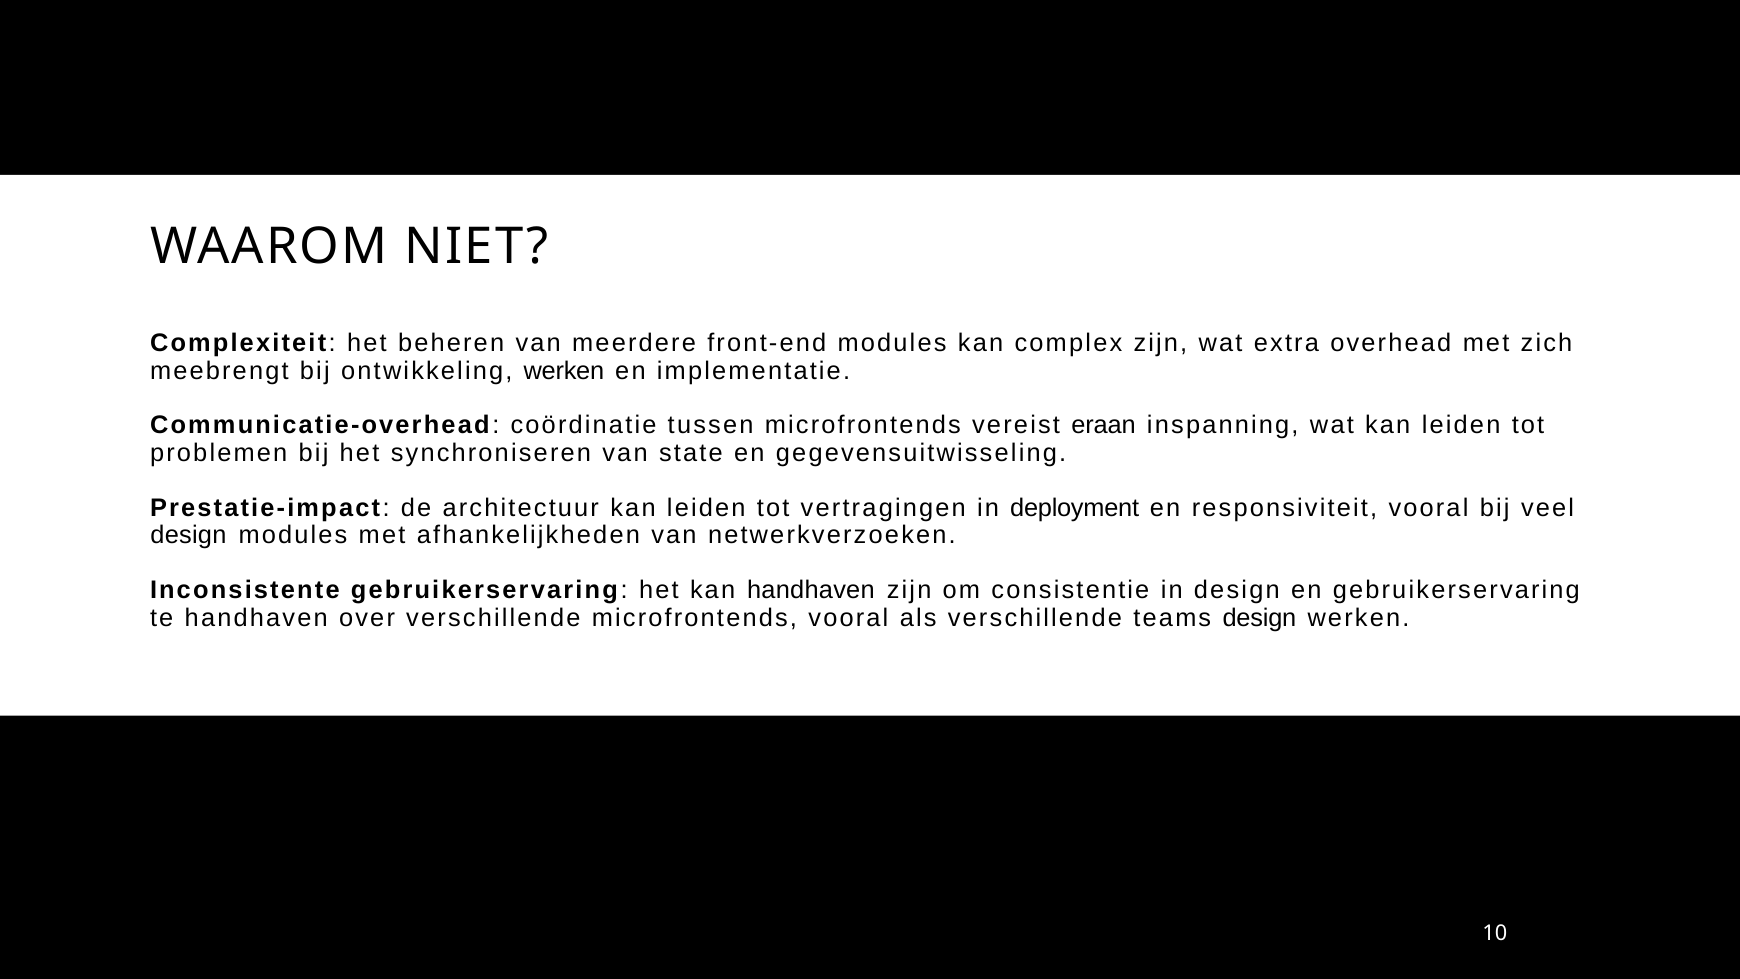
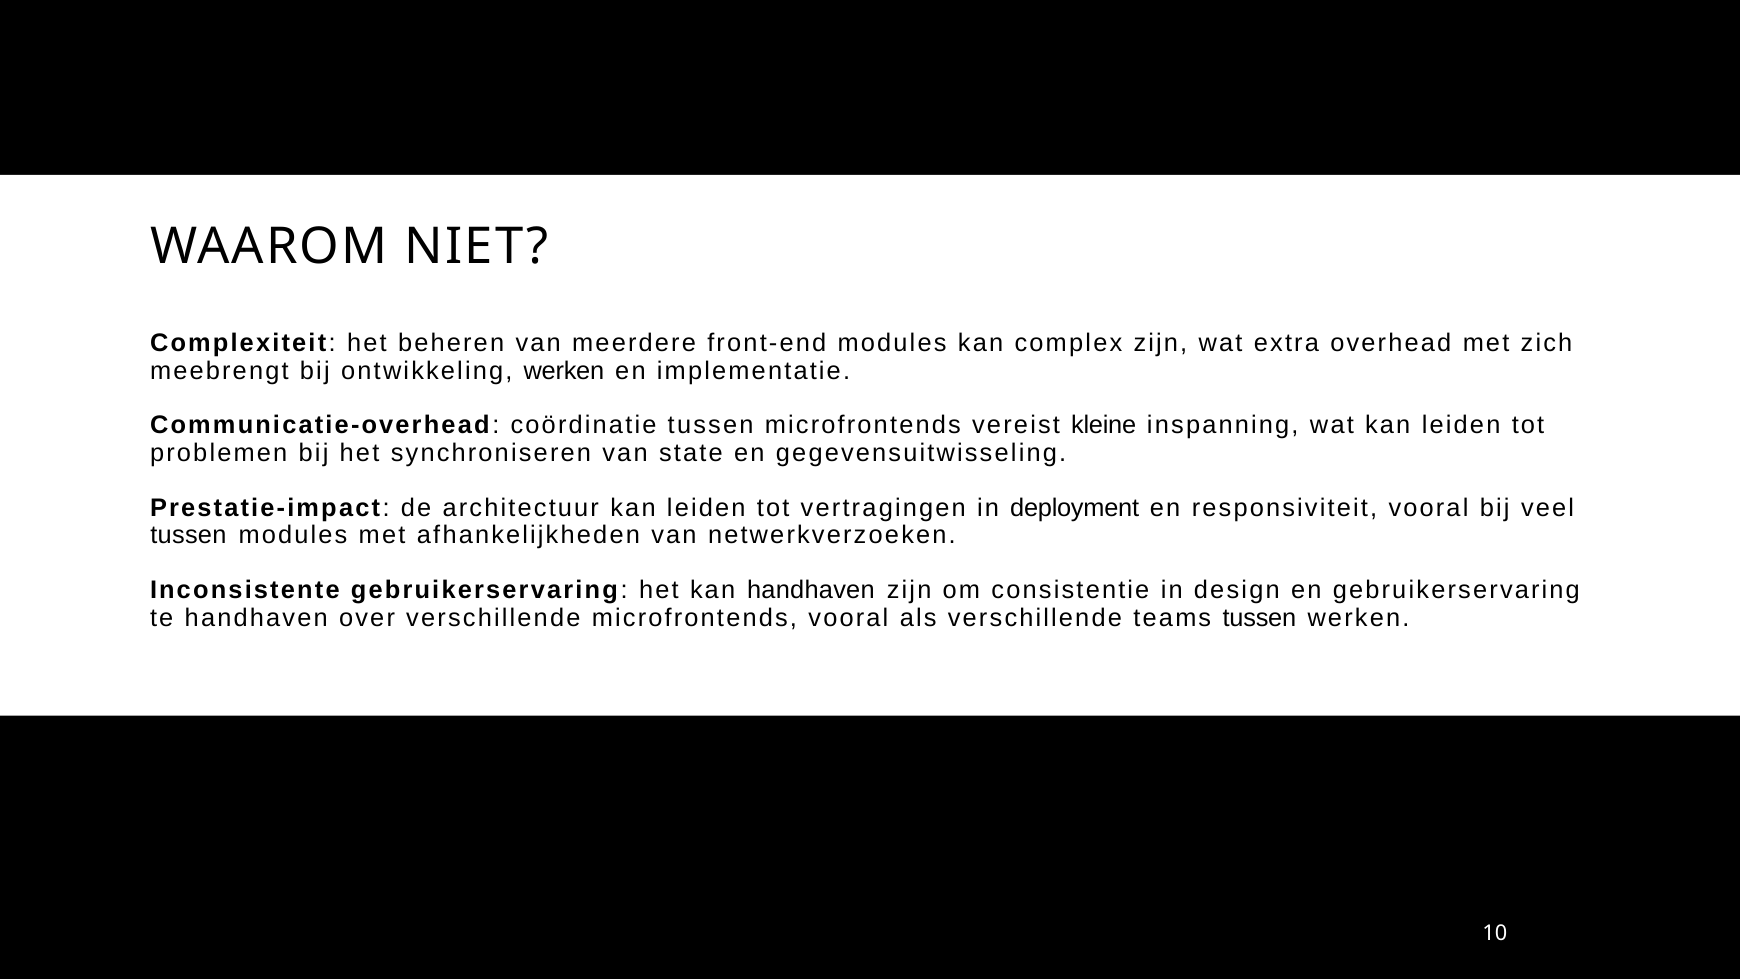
eraan: eraan -> kleine (1104, 425)
design: design -> tussen (188, 535)
teams design: design -> tussen (1259, 618)
